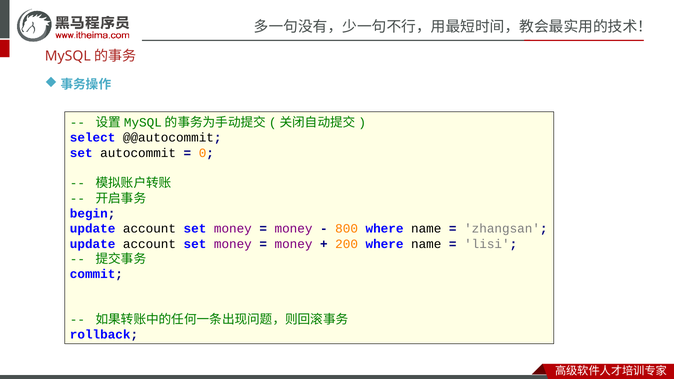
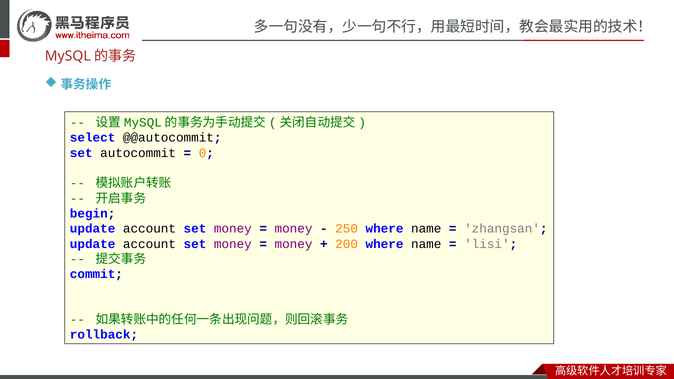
800: 800 -> 250 (347, 229)
